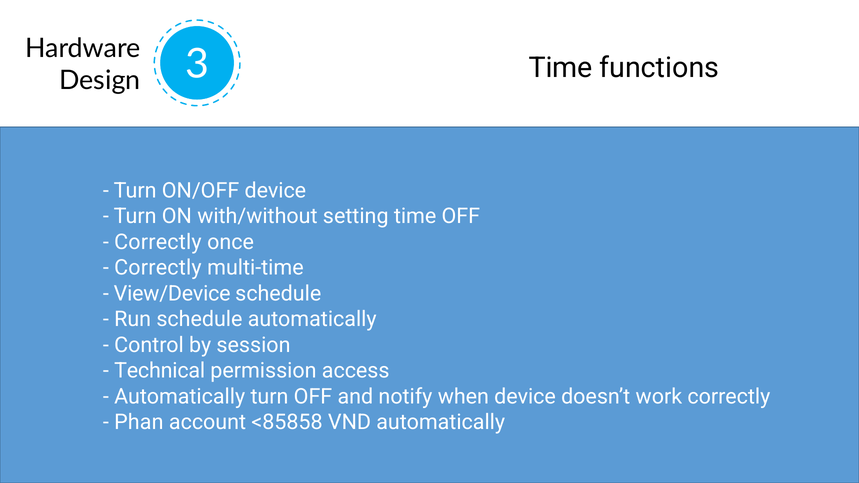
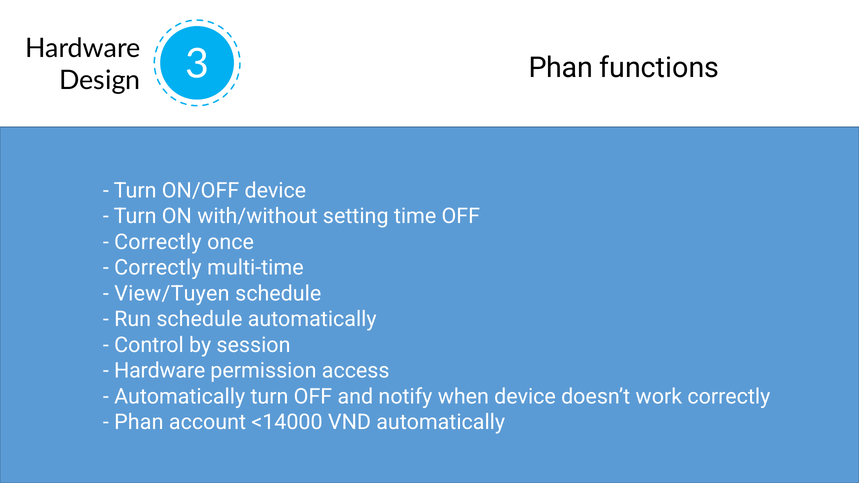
Time: Time -> Phan (561, 68)
View/Device: View/Device -> View/Tuyen (172, 294)
Technical: Technical -> Hardware (160, 371)
<85858: <85858 -> <14000 (287, 423)
